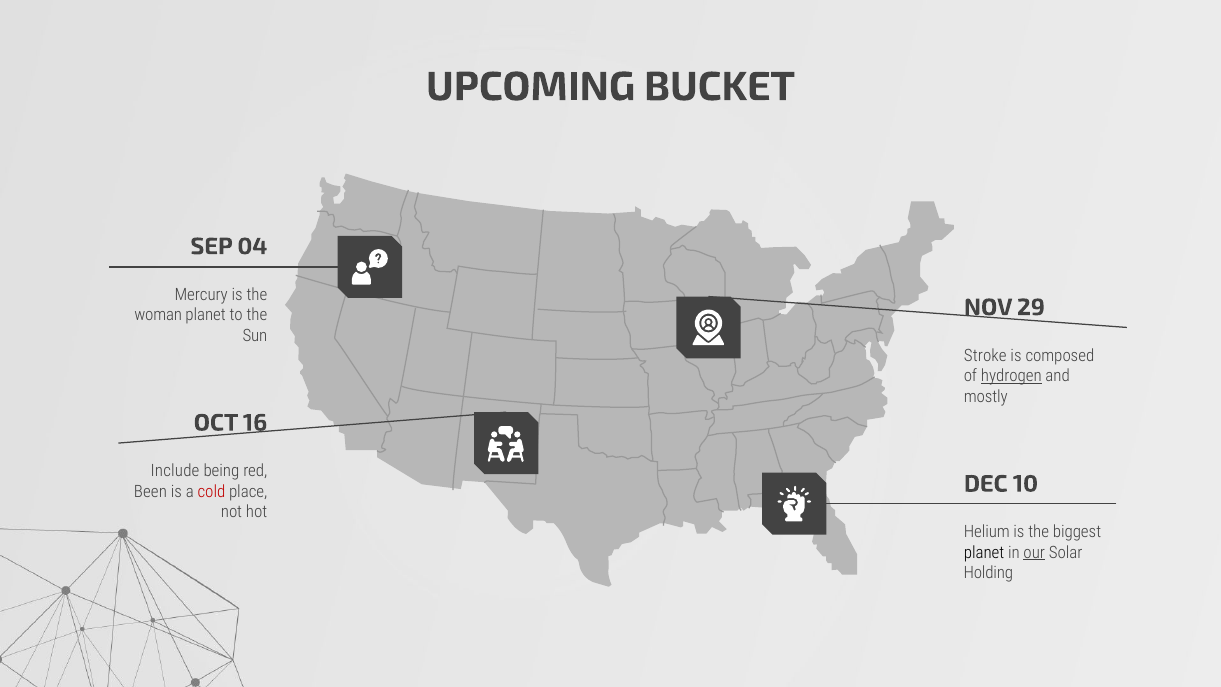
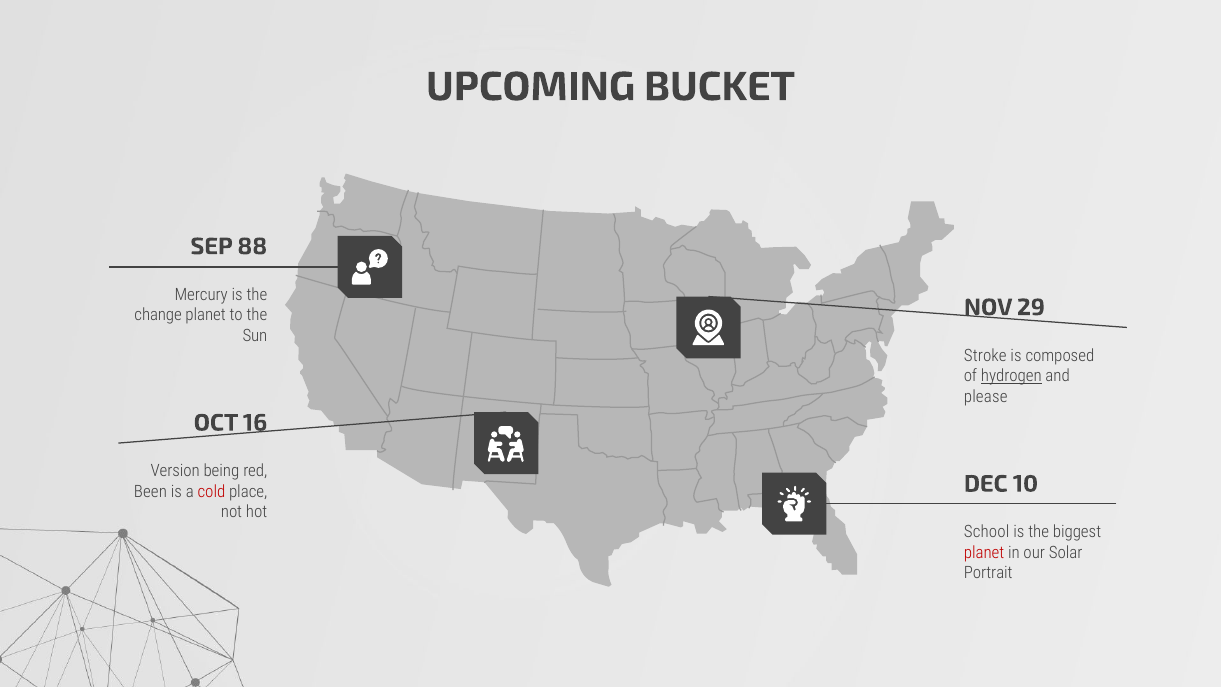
04: 04 -> 88 (252, 246)
woman: woman -> change (158, 315)
mostly: mostly -> please (986, 396)
Include: Include -> Version (175, 471)
Helium: Helium -> School (987, 532)
planet colour: black -> red (984, 552)
our underline: present -> none (1034, 552)
Holding: Holding -> Portrait (988, 573)
